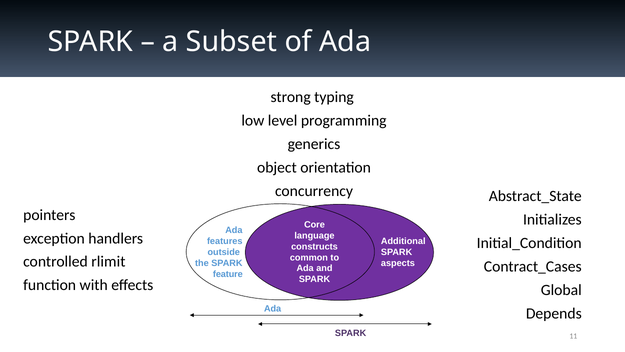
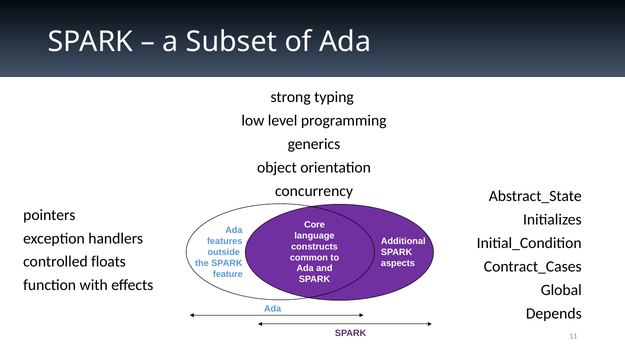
rlimit: rlimit -> floats (109, 261)
